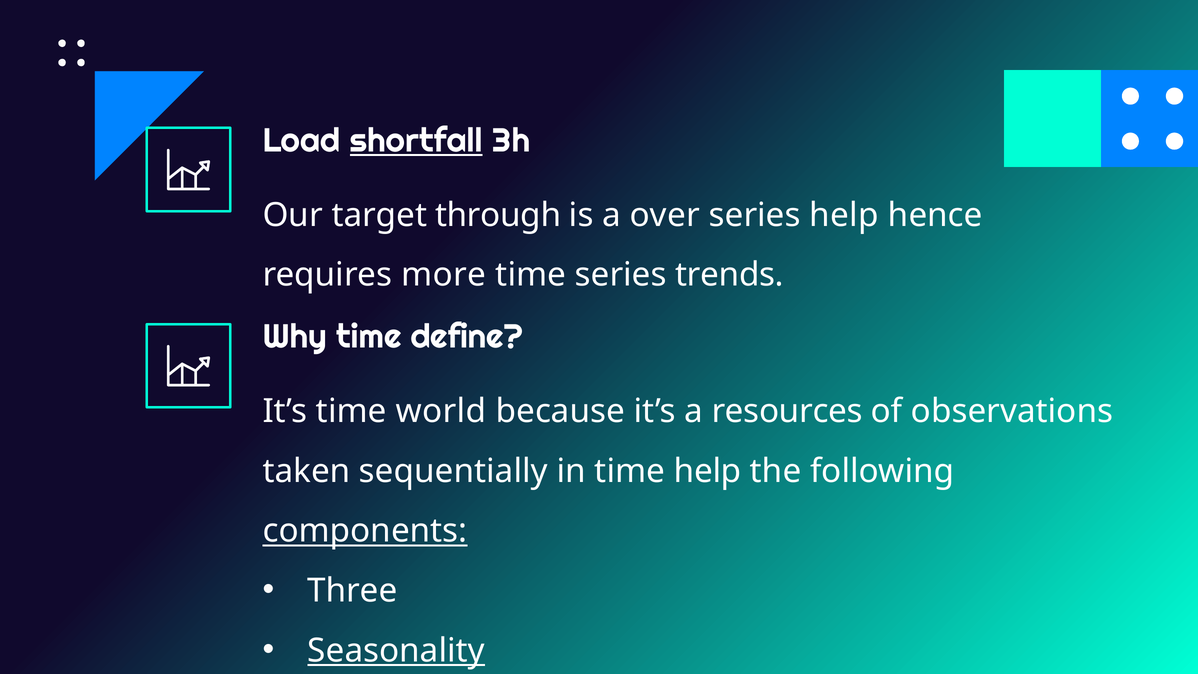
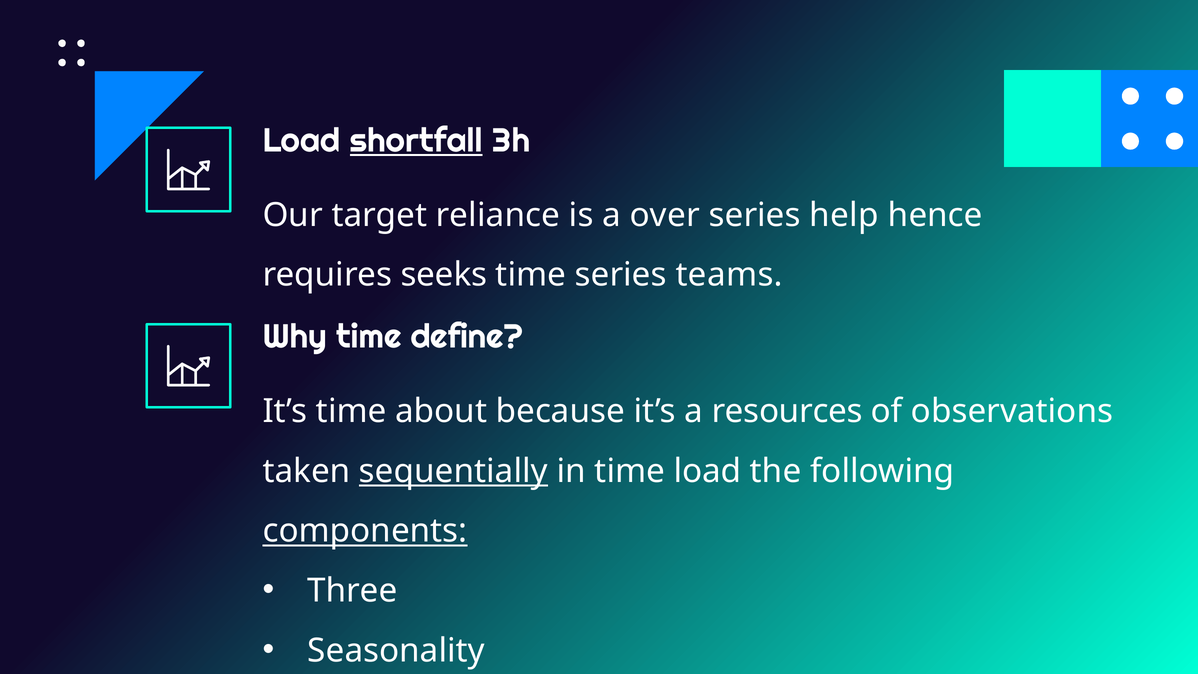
through: through -> reliance (498, 215)
more: more -> seeks (444, 275)
trends: trends -> teams (729, 275)
world: world -> about (441, 411)
sequentially underline: none -> present (453, 471)
time help: help -> load (708, 471)
Seasonality underline: present -> none (396, 651)
